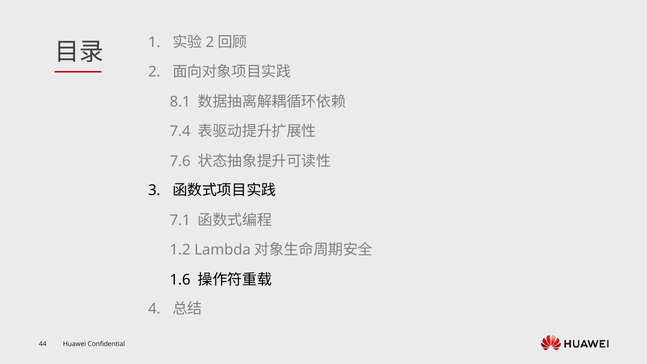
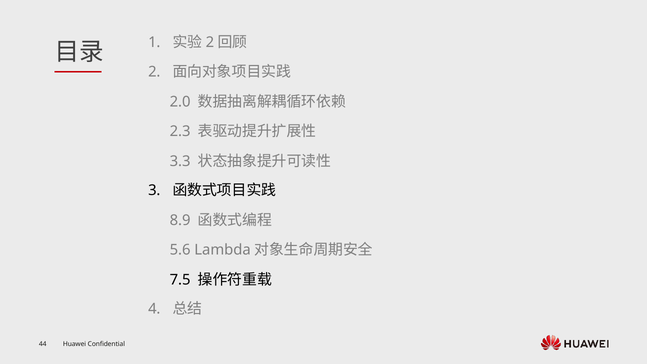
8.1: 8.1 -> 2.0 (180, 102)
7.4: 7.4 -> 2.3 (180, 131)
7.6: 7.6 -> 3.3 (180, 161)
7.1: 7.1 -> 8.9 (180, 220)
1.2: 1.2 -> 5.6 (180, 250)
1.6: 1.6 -> 7.5 (180, 280)
